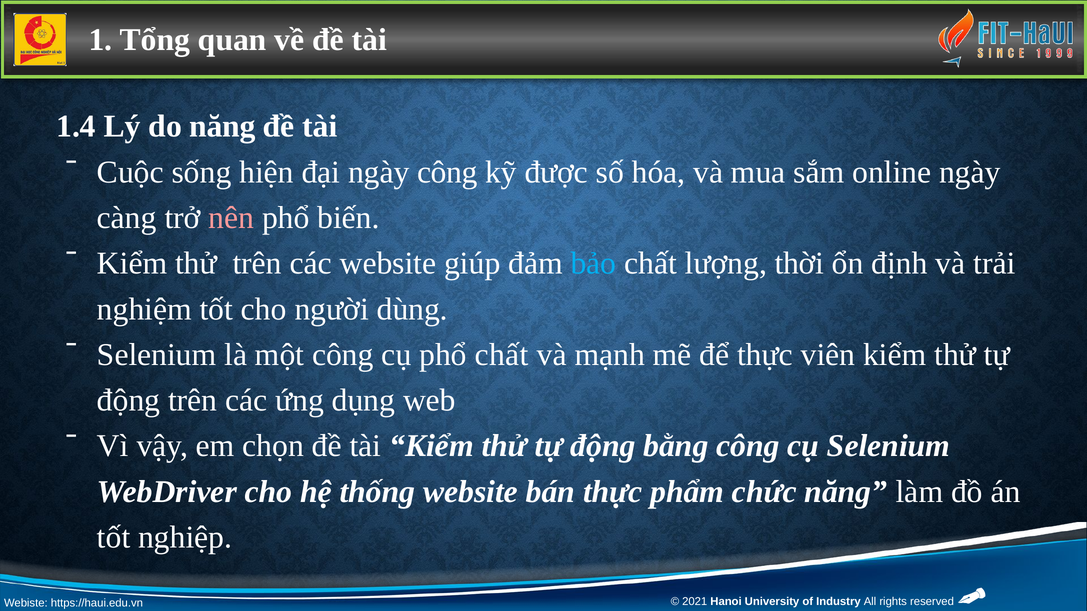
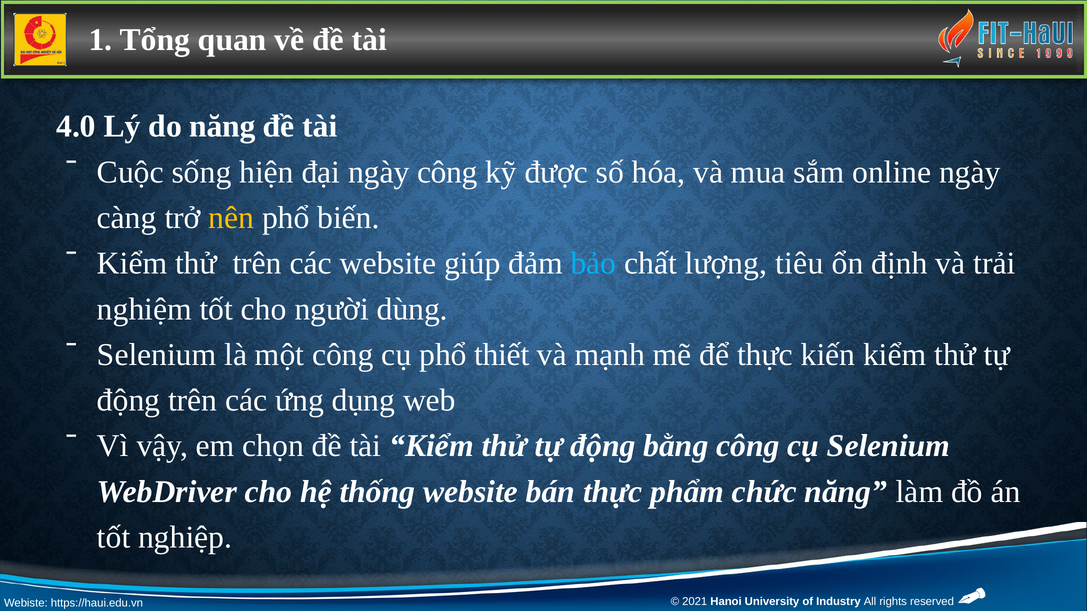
1.4: 1.4 -> 4.0 (76, 127)
nên colour: pink -> yellow (231, 218)
thời: thời -> tiêu (799, 264)
phổ chất: chất -> thiết (502, 355)
viên: viên -> kiến (828, 355)
